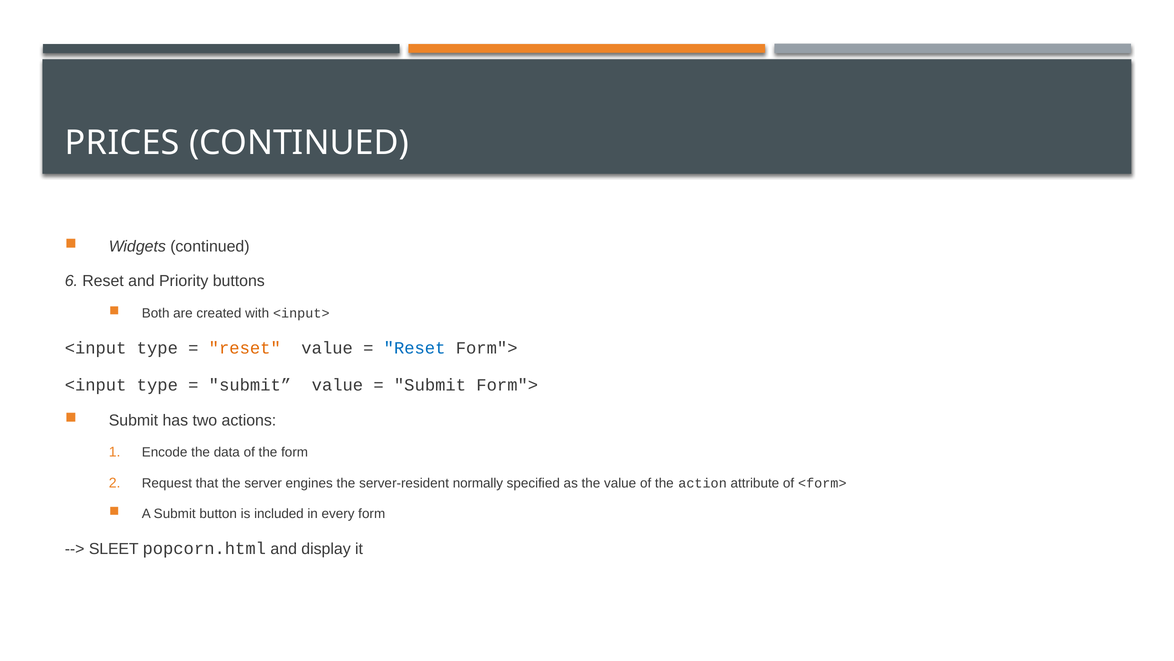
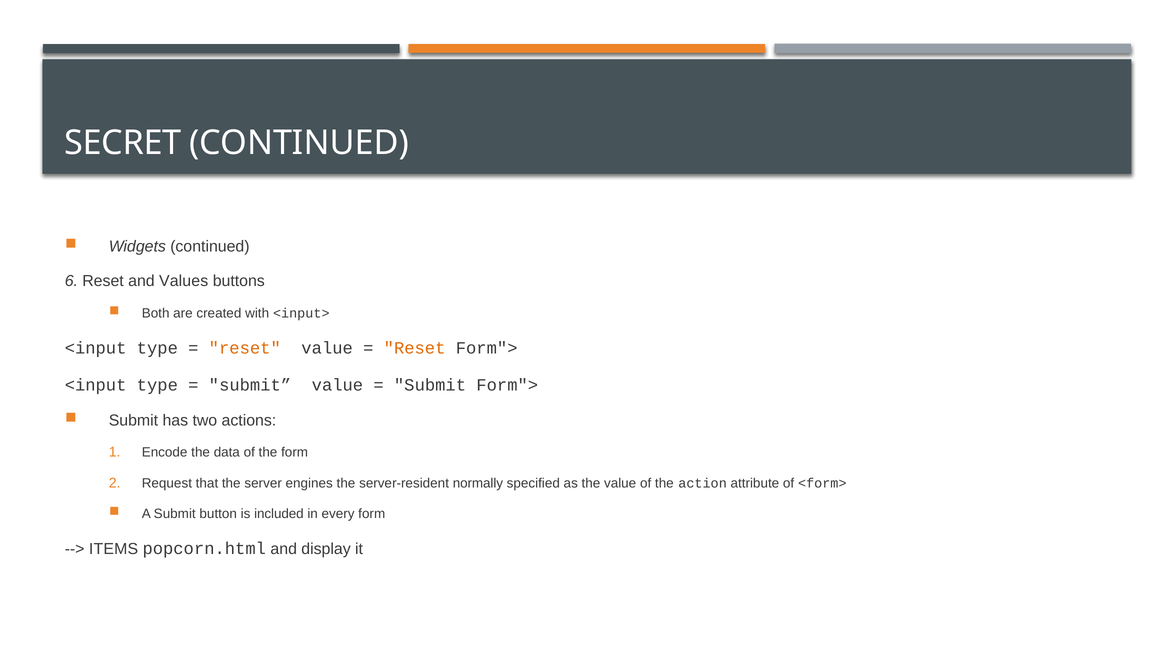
PRICES: PRICES -> SECRET (123, 143)
Priority: Priority -> Values (184, 281)
Reset colour: blue -> orange (415, 348)
SLEET: SLEET -> ITEMS (114, 549)
